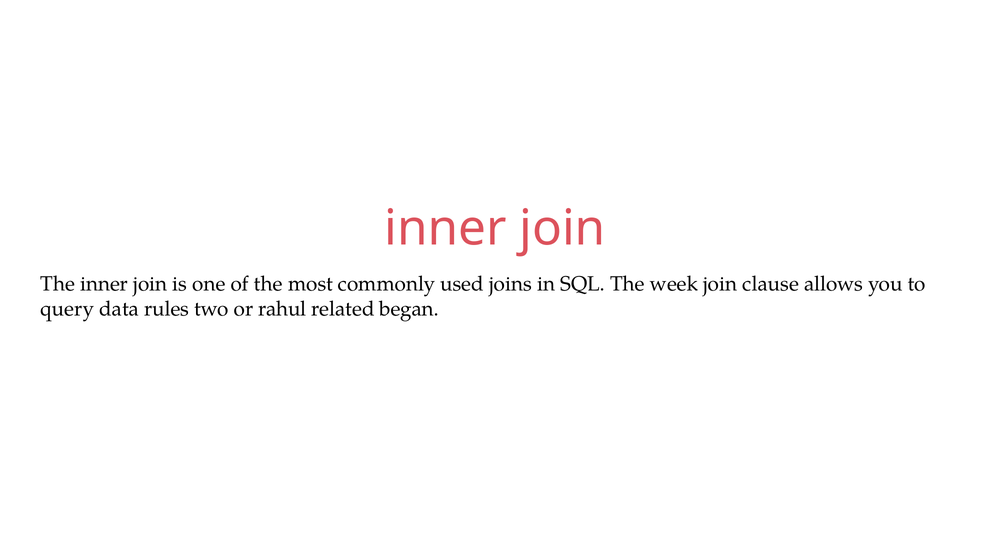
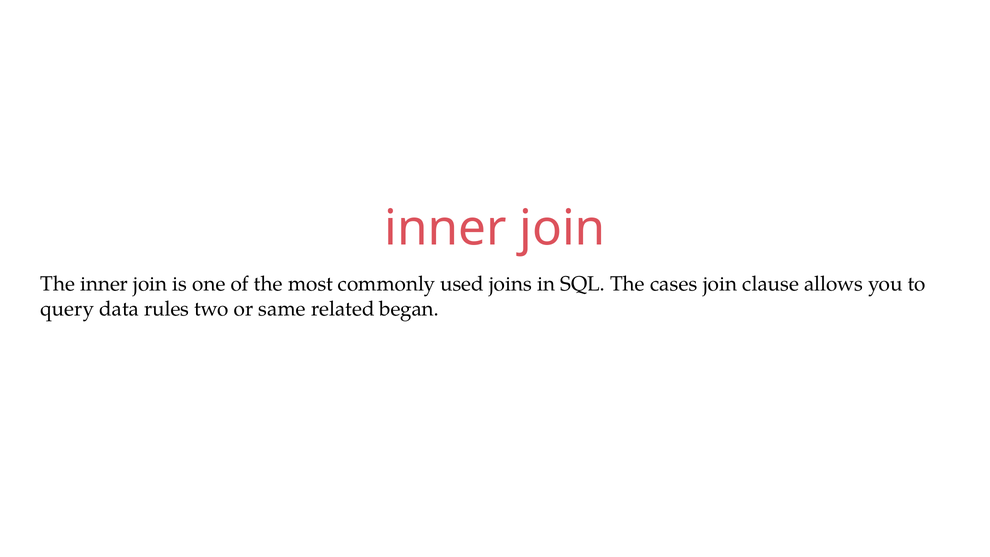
week: week -> cases (674, 284)
rahul: rahul -> same (282, 309)
